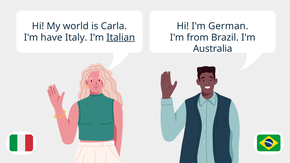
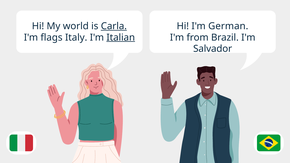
Carla underline: none -> present (114, 26)
have: have -> flags (52, 37)
Australia: Australia -> Salvador (213, 49)
